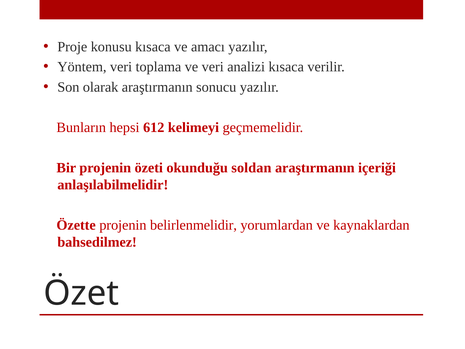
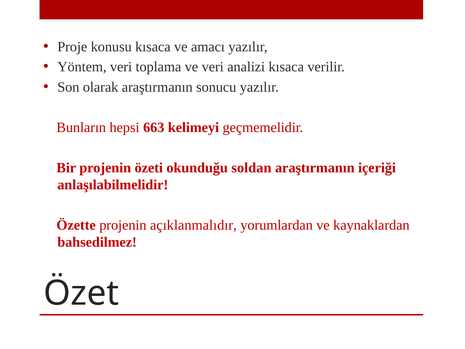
612: 612 -> 663 (154, 127)
belirlenmelidir: belirlenmelidir -> açıklanmalıdır (193, 225)
